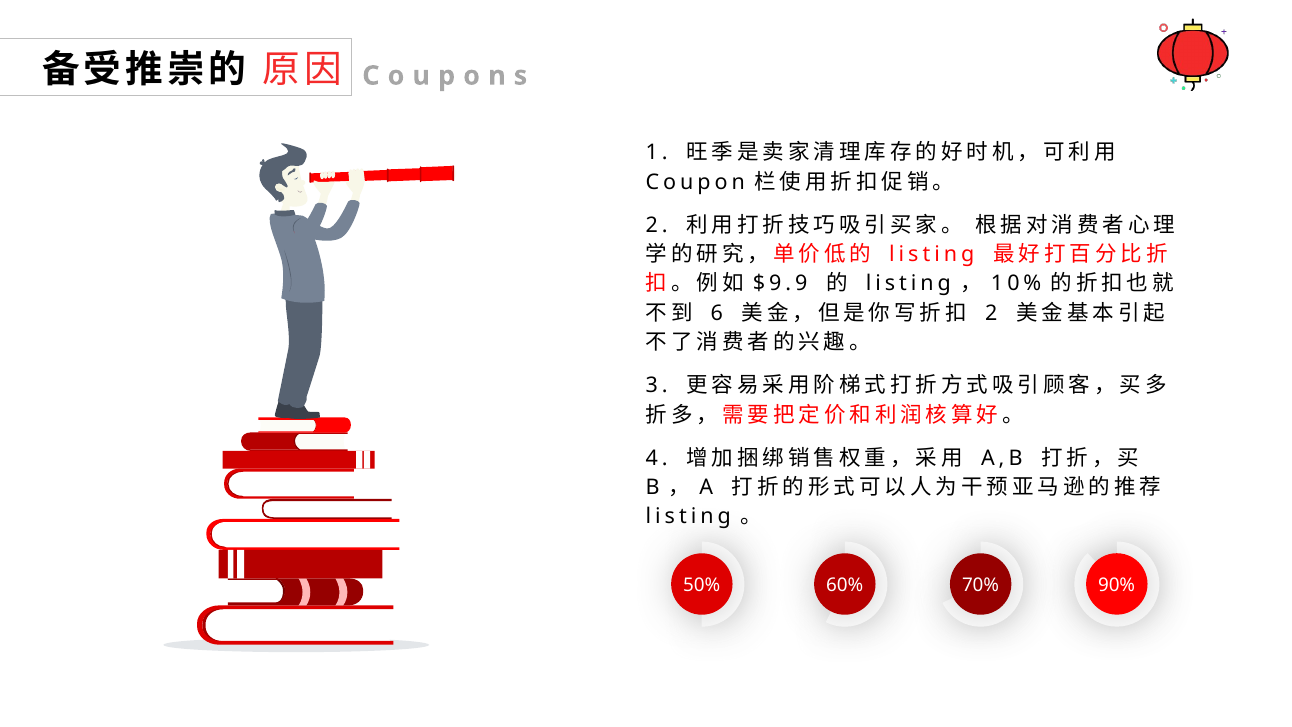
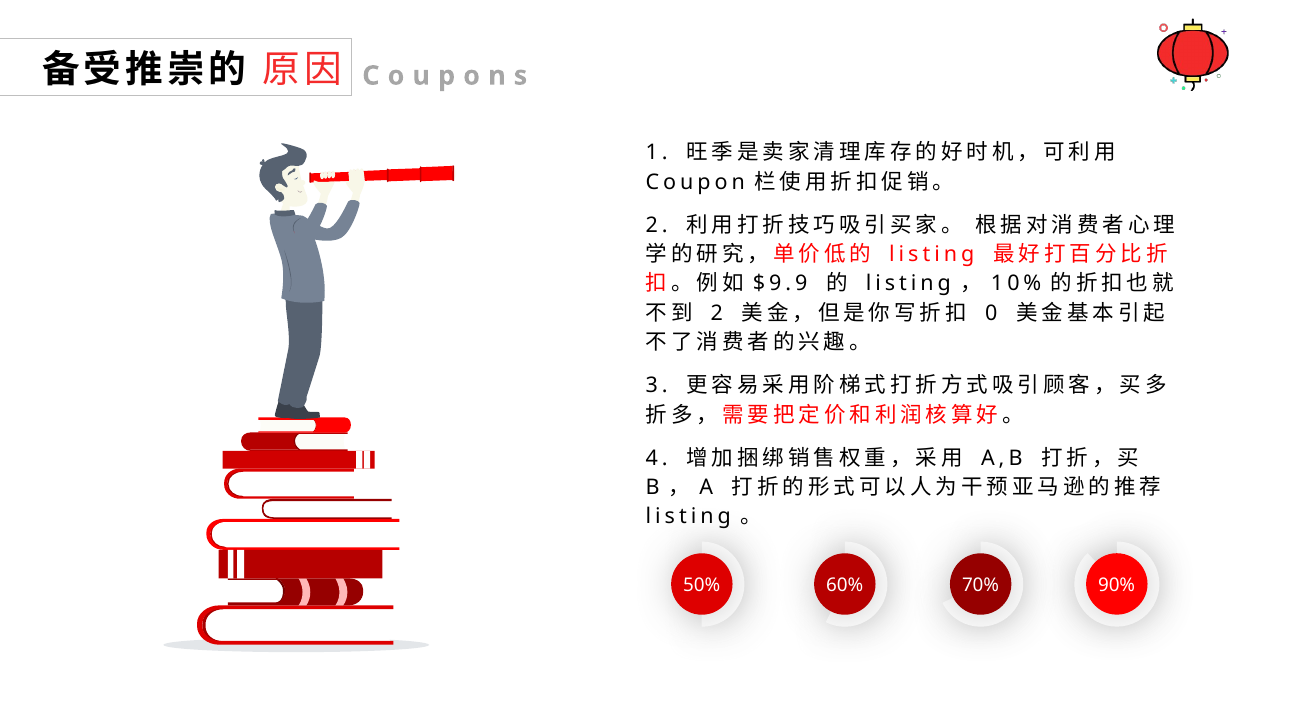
6: 6 -> 2 (717, 313)
2: 2 -> 0 (991, 313)
